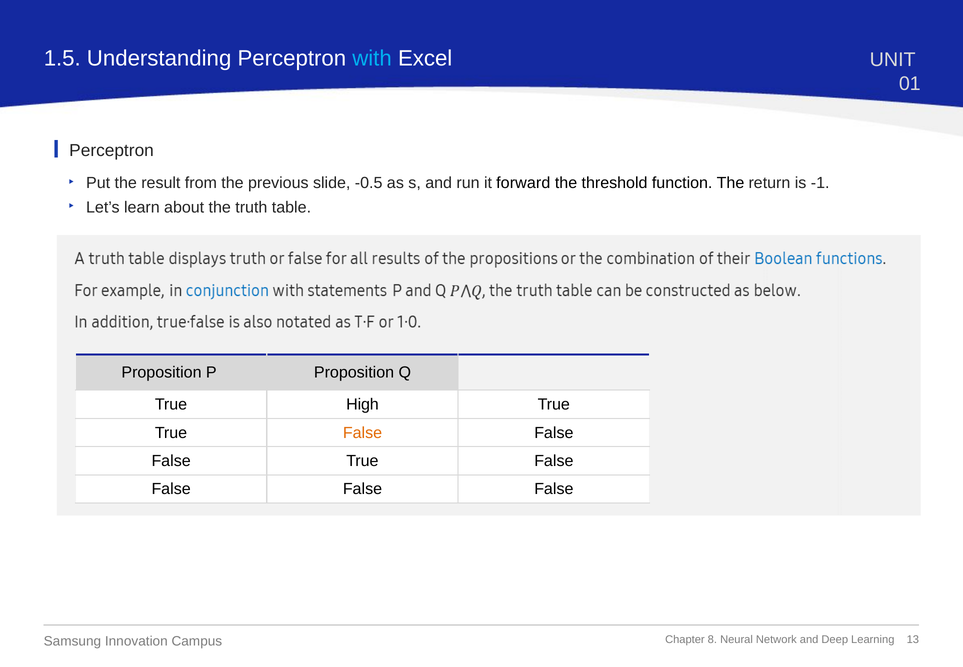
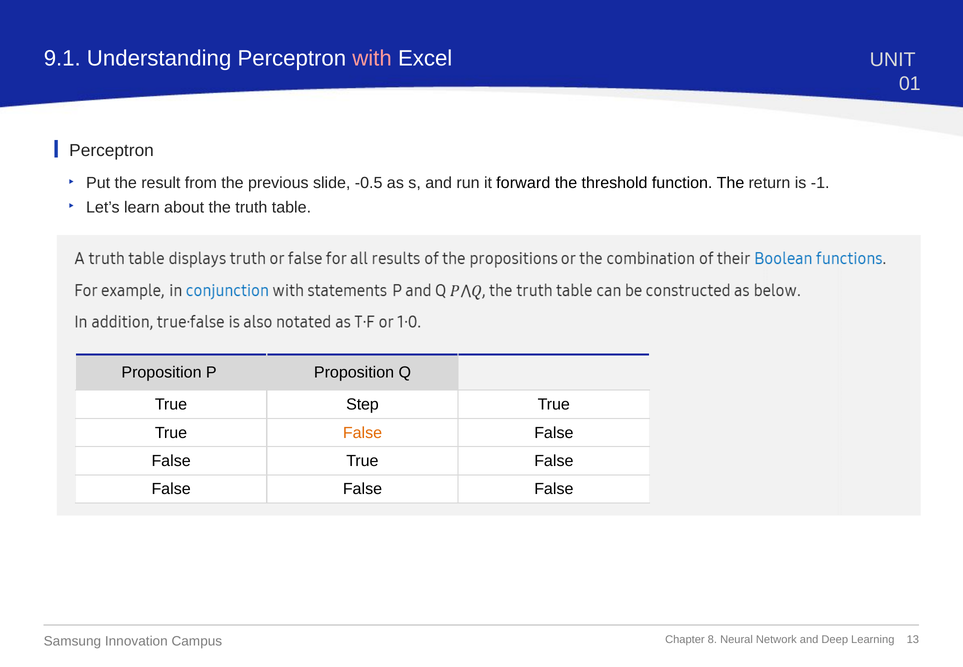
1.5: 1.5 -> 9.1 (62, 59)
with colour: light blue -> pink (372, 59)
High: High -> Step (362, 404)
